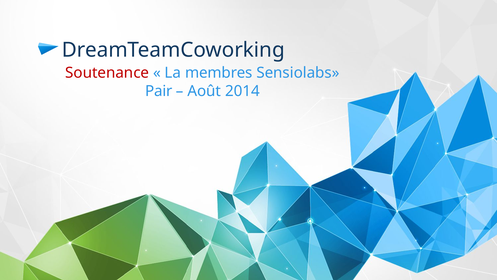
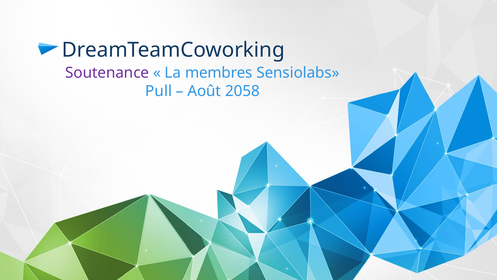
Soutenance colour: red -> purple (107, 73)
Pair: Pair -> Pull (159, 91)
2014: 2014 -> 2058 (242, 91)
